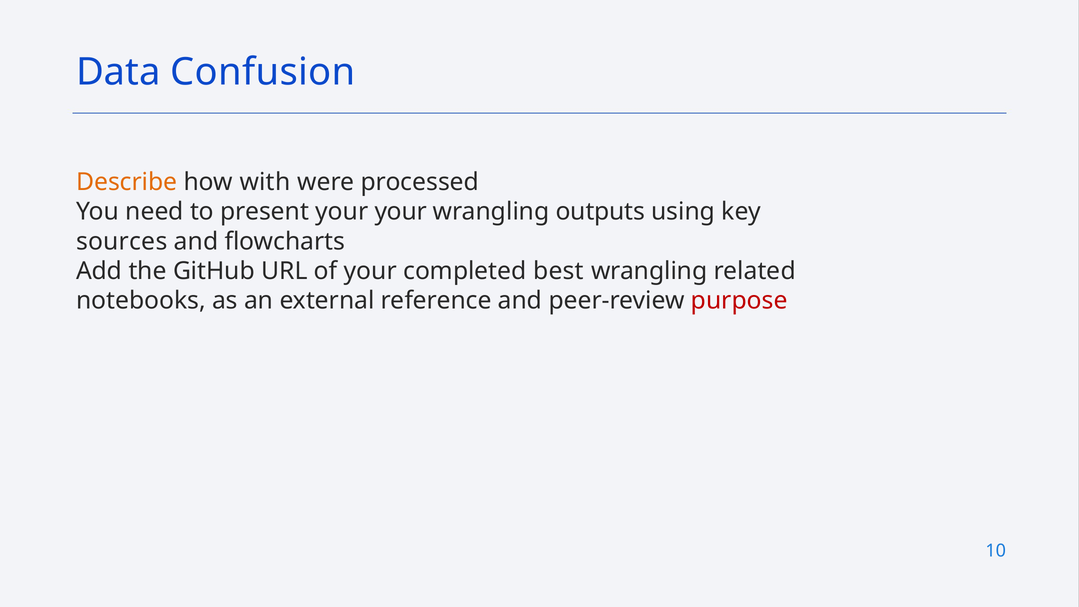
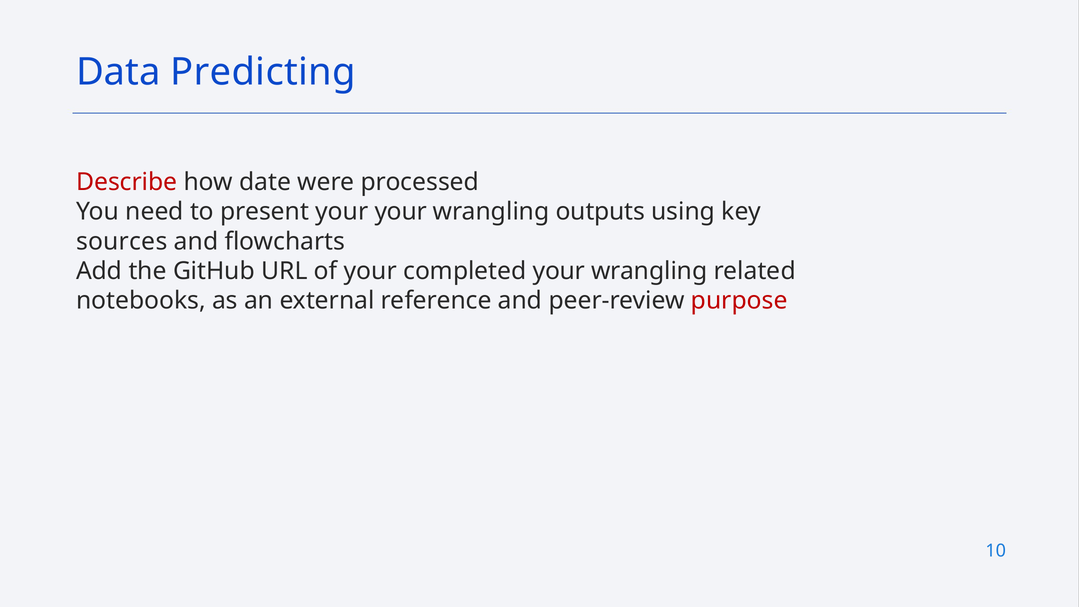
Confusion: Confusion -> Predicting (263, 72)
Describe colour: orange -> red (127, 182)
with: with -> date (265, 182)
completed best: best -> your (559, 271)
